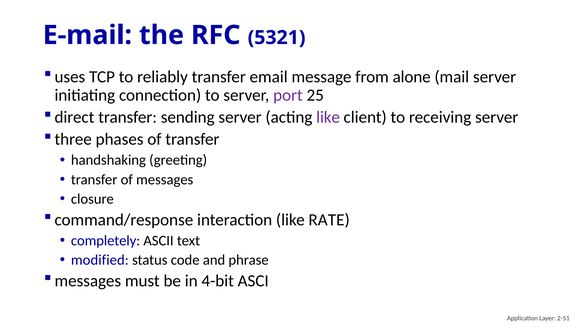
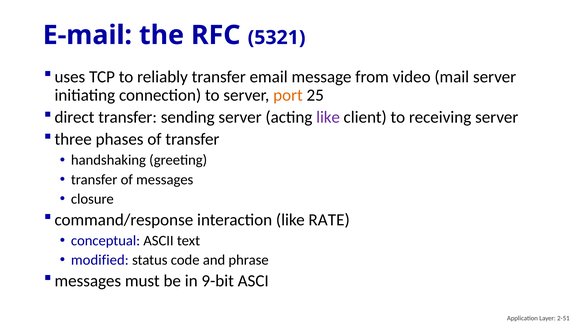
alone: alone -> video (412, 77)
port colour: purple -> orange (288, 95)
completely: completely -> conceptual (106, 241)
4-bit: 4-bit -> 9-bit (218, 281)
